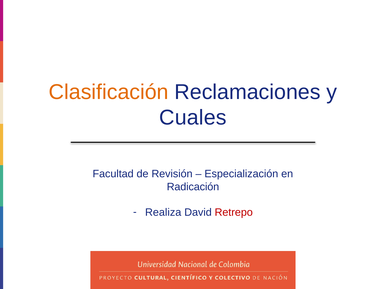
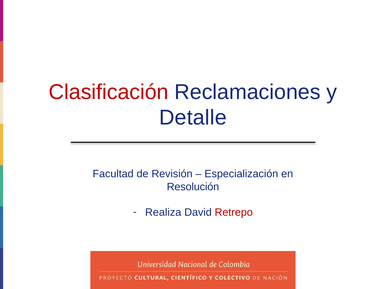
Clasificación colour: orange -> red (109, 92)
Cuales: Cuales -> Detalle (193, 118)
Radicación: Radicación -> Resolución (193, 187)
